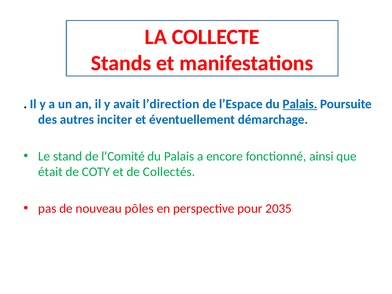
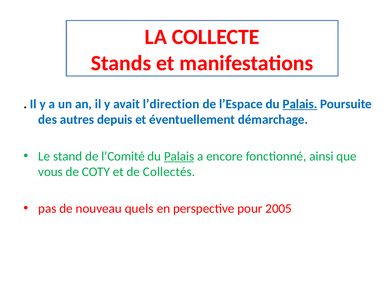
inciter: inciter -> depuis (115, 120)
Palais underline: none -> present (179, 156)
était: était -> vous (51, 172)
pôles: pôles -> quels (139, 208)
2035: 2035 -> 2005 (279, 208)
